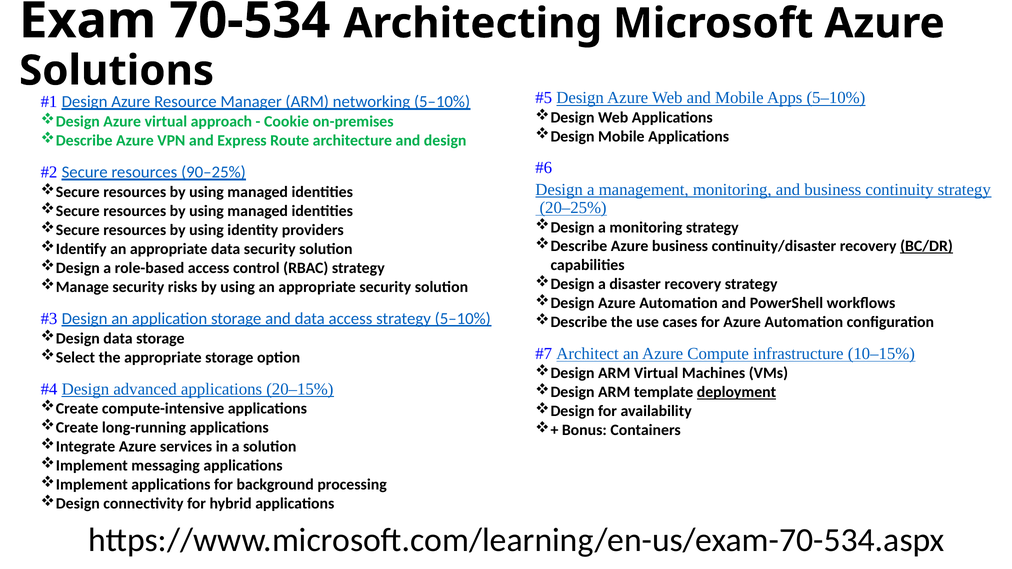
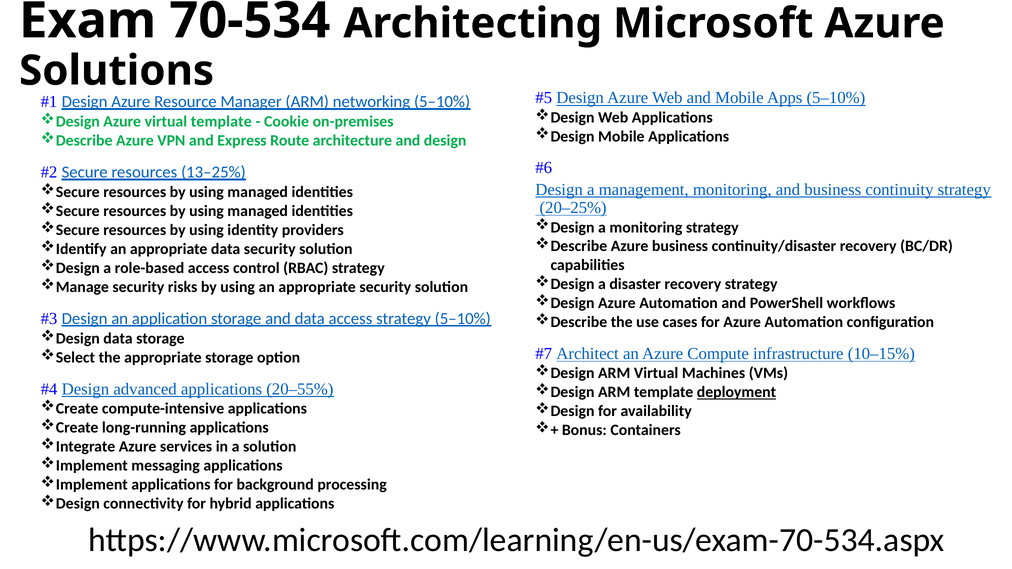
virtual approach: approach -> template (221, 122)
90–25%: 90–25% -> 13–25% (213, 172)
BC/DR underline: present -> none (927, 246)
20–15%: 20–15% -> 20–55% (300, 389)
